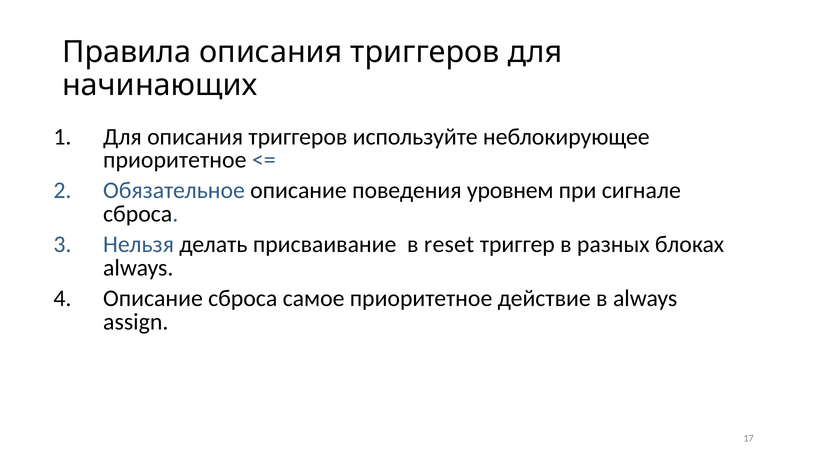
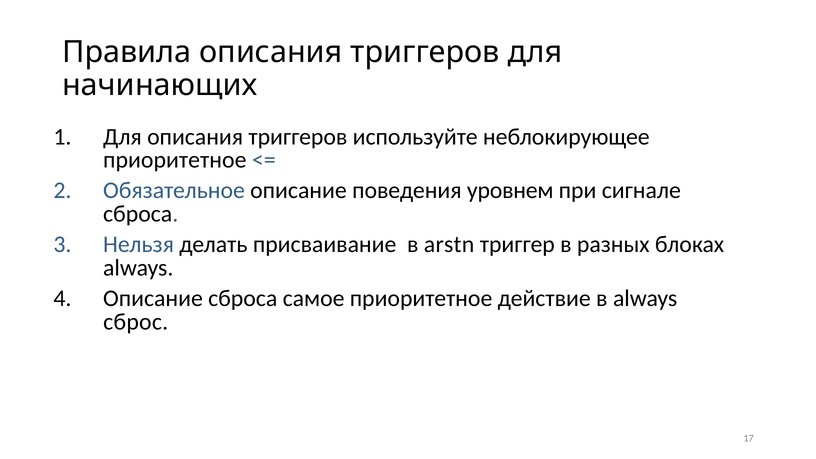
reset: reset -> arstn (449, 245)
assign: assign -> сброс (136, 322)
